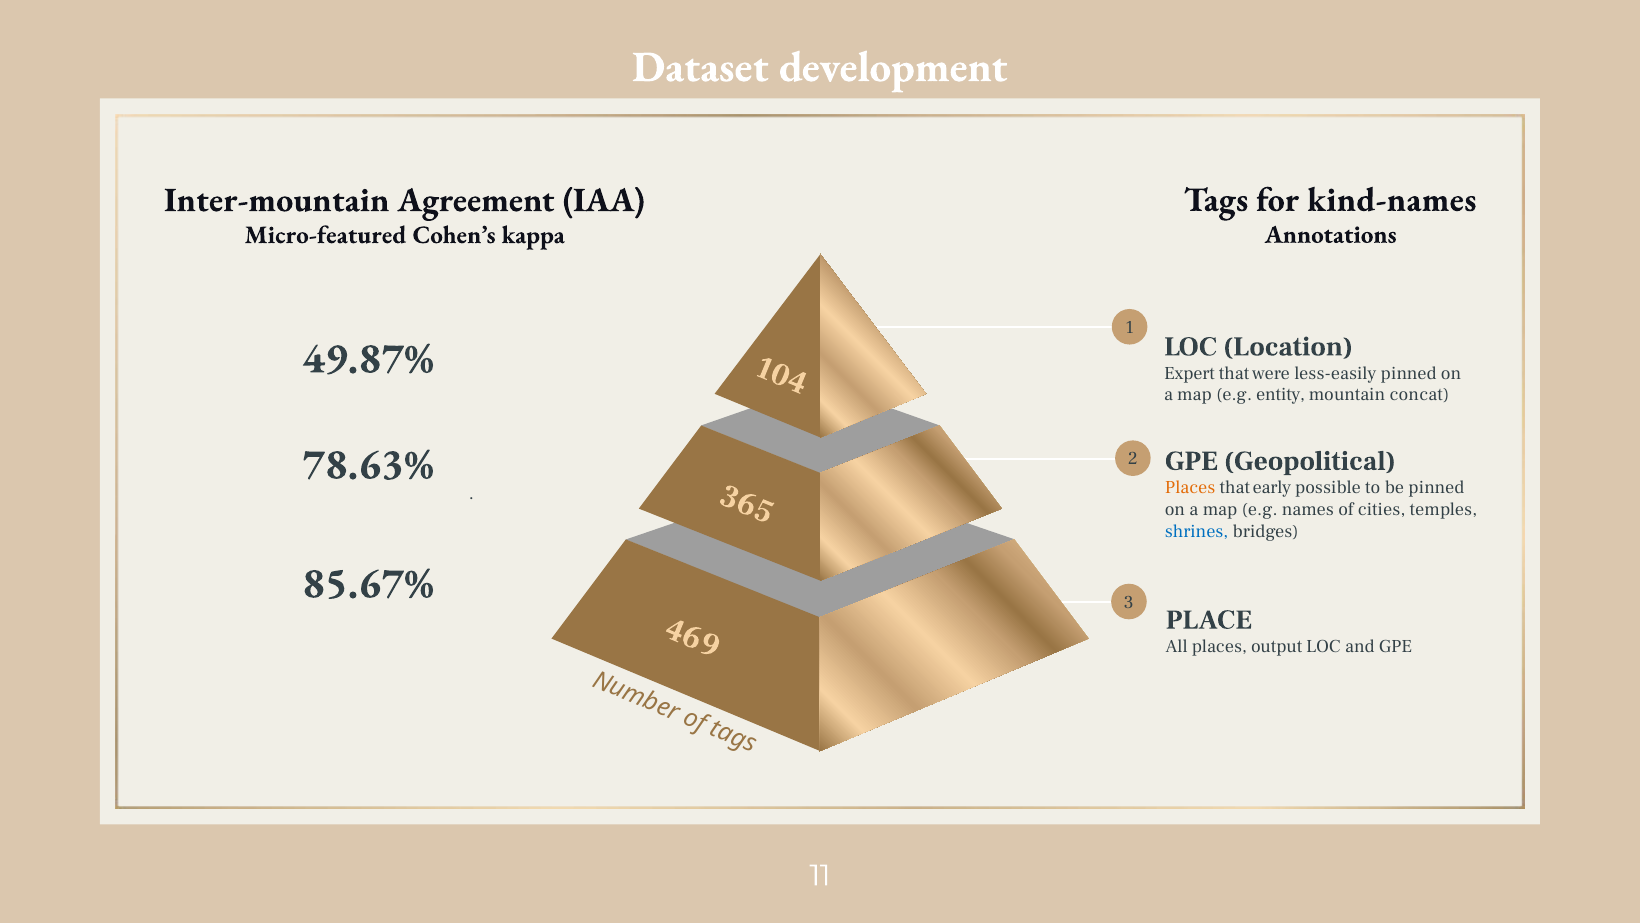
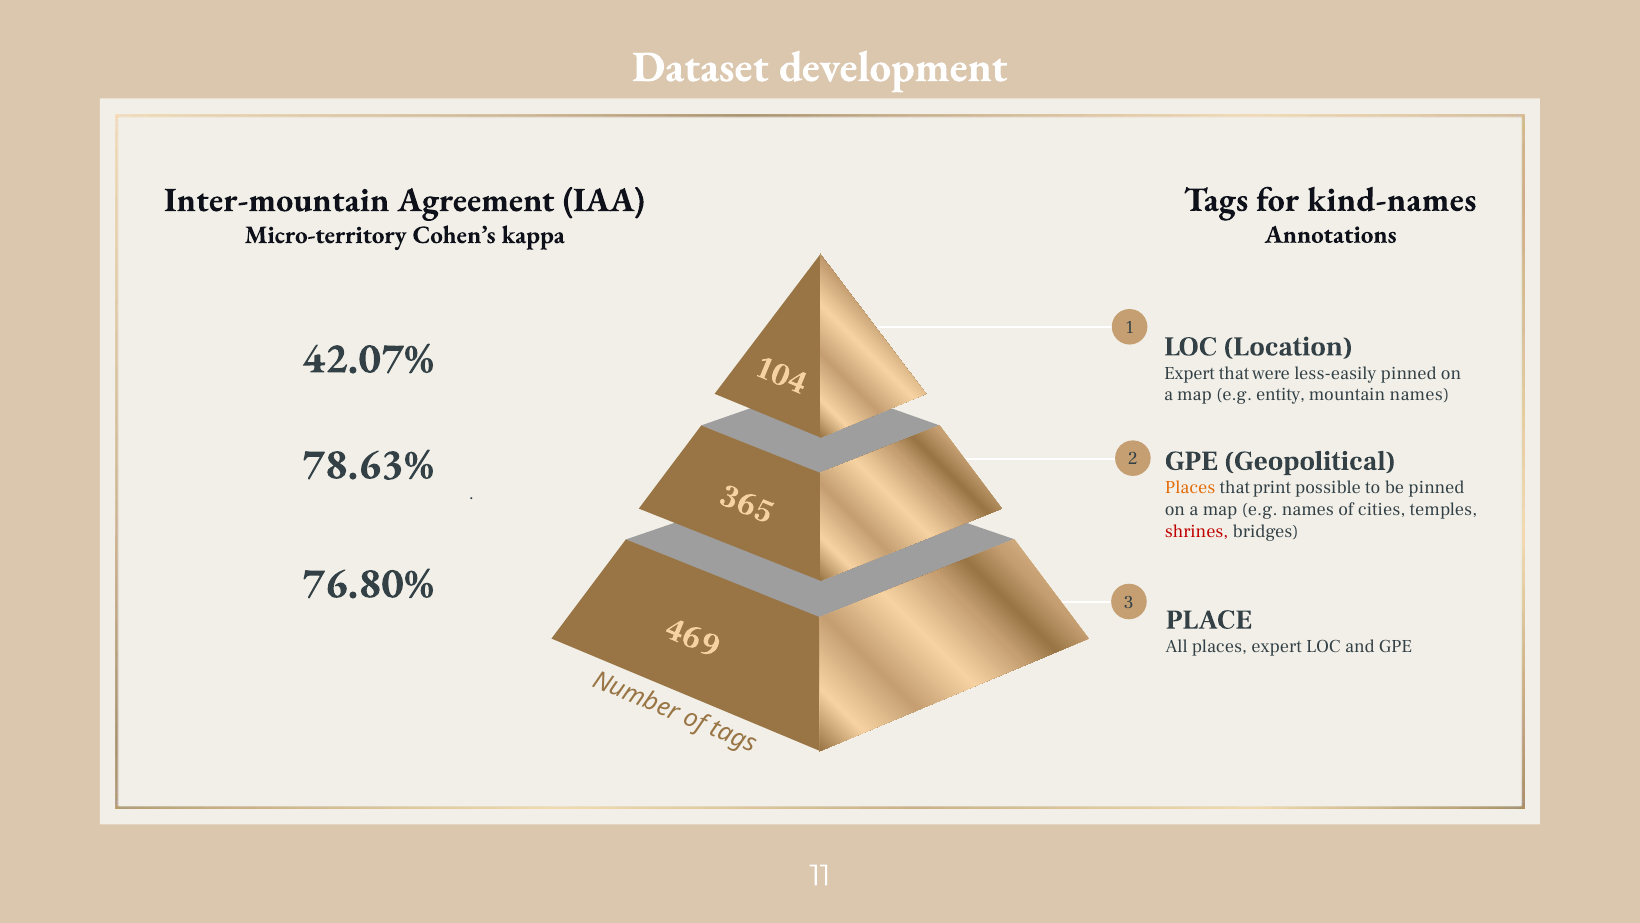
Micro-featured: Micro-featured -> Micro-territory (326, 235)
49.87%: 49.87% -> 42.07% (368, 358)
mountain concat: concat -> names (1419, 395)
early: early -> print (1272, 487)
shrines colour: blue -> red (1197, 531)
85.67%: 85.67% -> 76.80% (368, 583)
places output: output -> expert (1277, 646)
